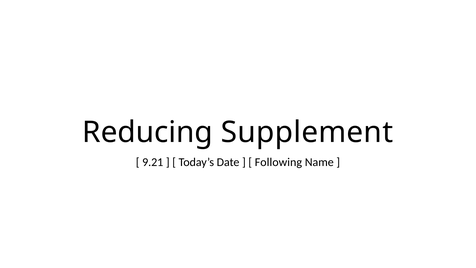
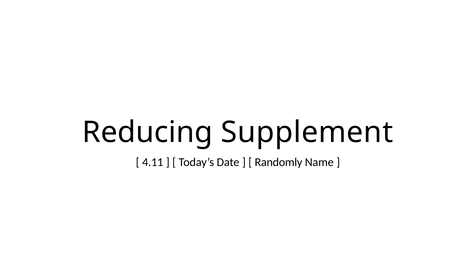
9.21: 9.21 -> 4.11 (153, 162)
Following: Following -> Randomly (279, 162)
